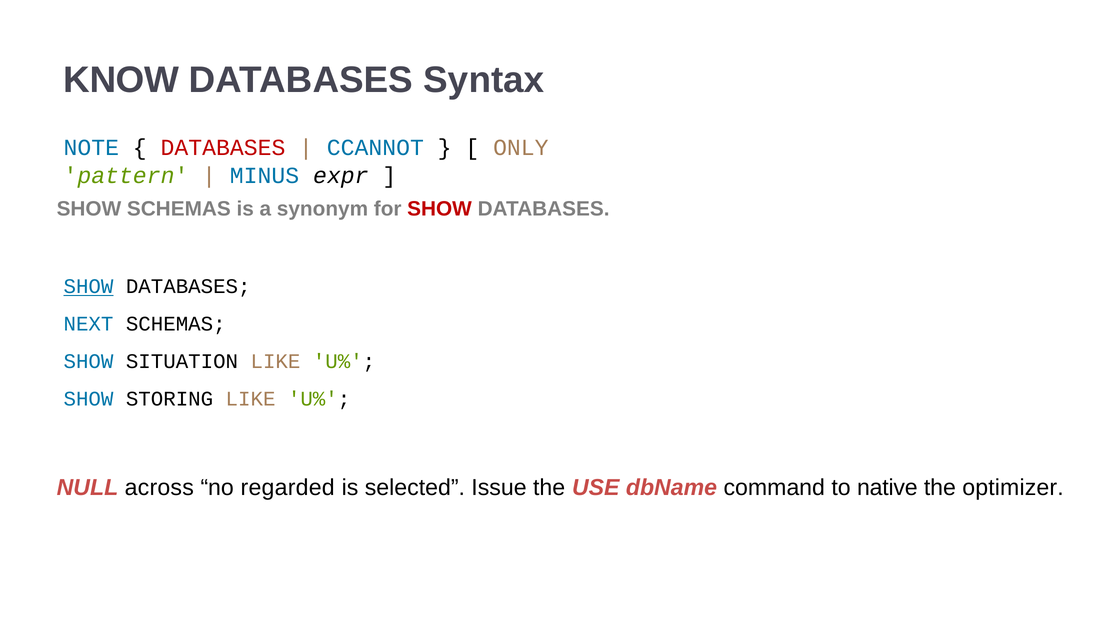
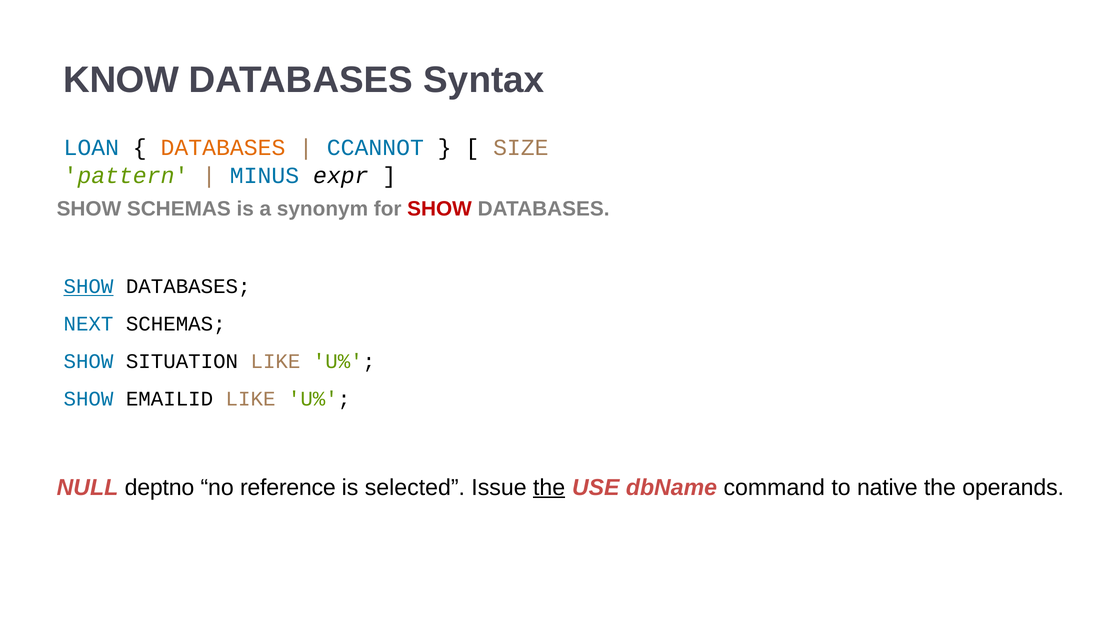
NOTE: NOTE -> LOAN (91, 148)
DATABASES colour: red -> orange (223, 148)
ONLY: ONLY -> SIZE (521, 148)
STORING: STORING -> EMAILID (170, 399)
across: across -> deptno (159, 488)
regarded: regarded -> reference (288, 488)
the underline: none -> present (549, 488)
optimizer: optimizer -> operands (1013, 488)
